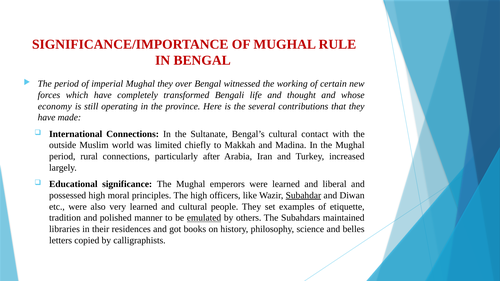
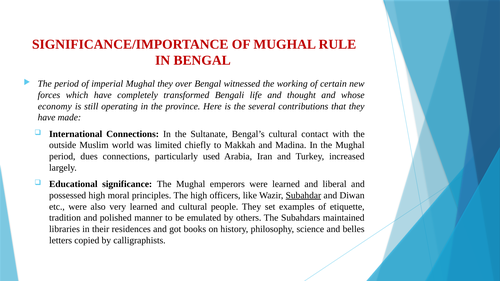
rural: rural -> dues (89, 157)
after: after -> used (211, 157)
emulated underline: present -> none (204, 218)
